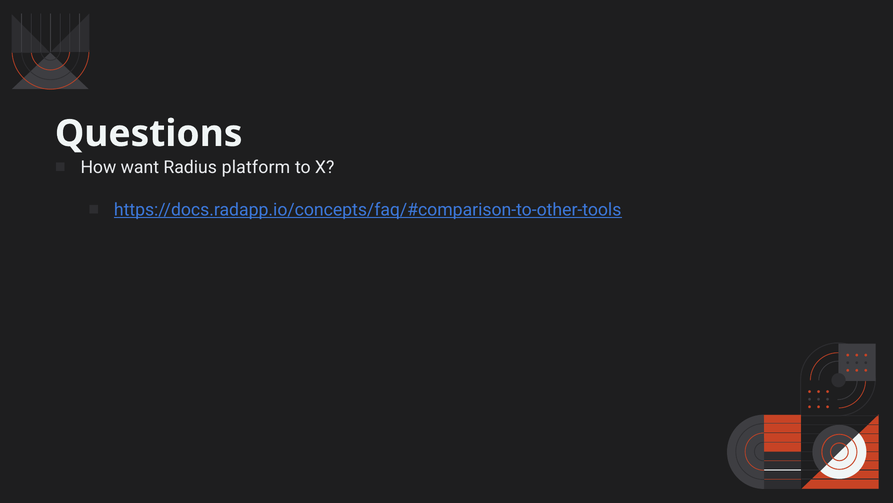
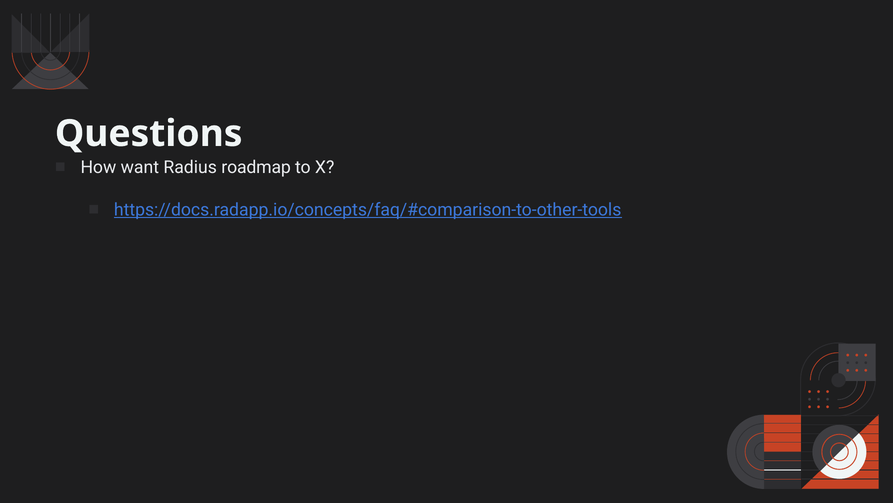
platform: platform -> roadmap (256, 167)
